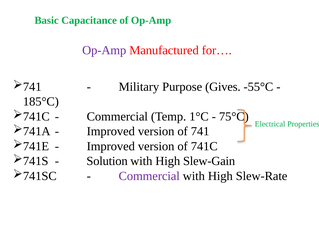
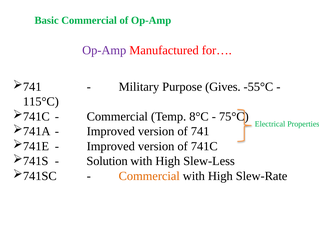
Basic Capacitance: Capacitance -> Commercial (89, 20)
185°C: 185°C -> 115°C (41, 102)
1°C: 1°C -> 8°C (199, 117)
Slew-Gain: Slew-Gain -> Slew-Less (209, 161)
Commercial colour: purple -> orange (149, 176)
